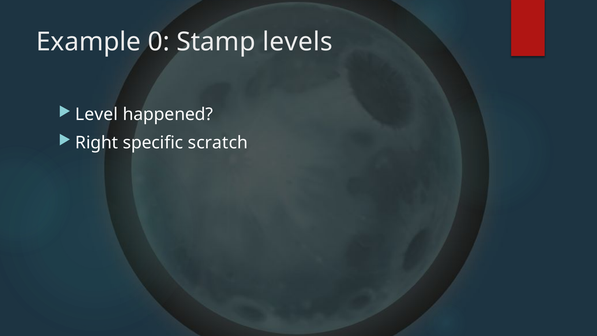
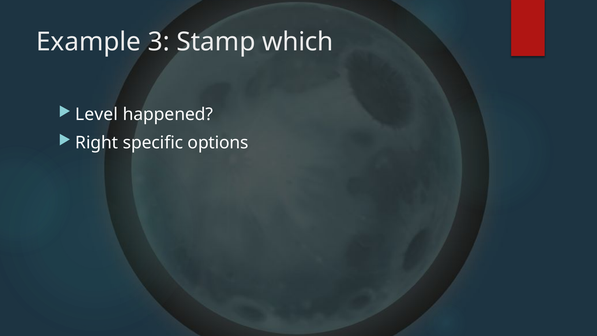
0: 0 -> 3 (159, 42)
levels: levels -> which (298, 42)
scratch: scratch -> options (218, 143)
